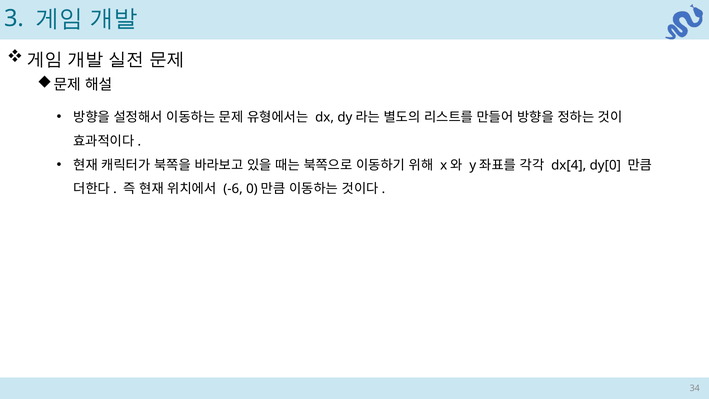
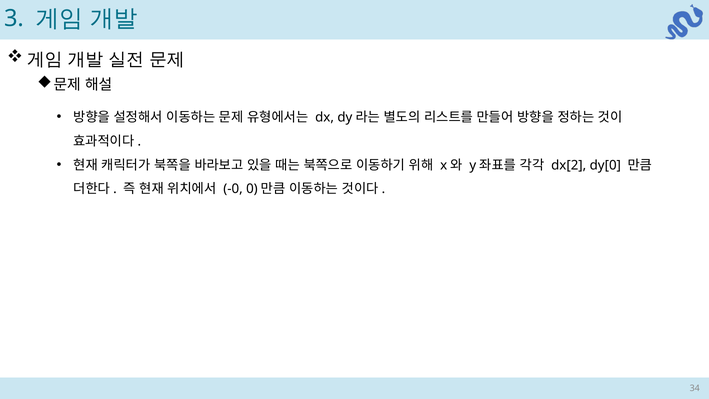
dx[4: dx[4 -> dx[2 (569, 165)
-6: -6 -> -0 (233, 189)
